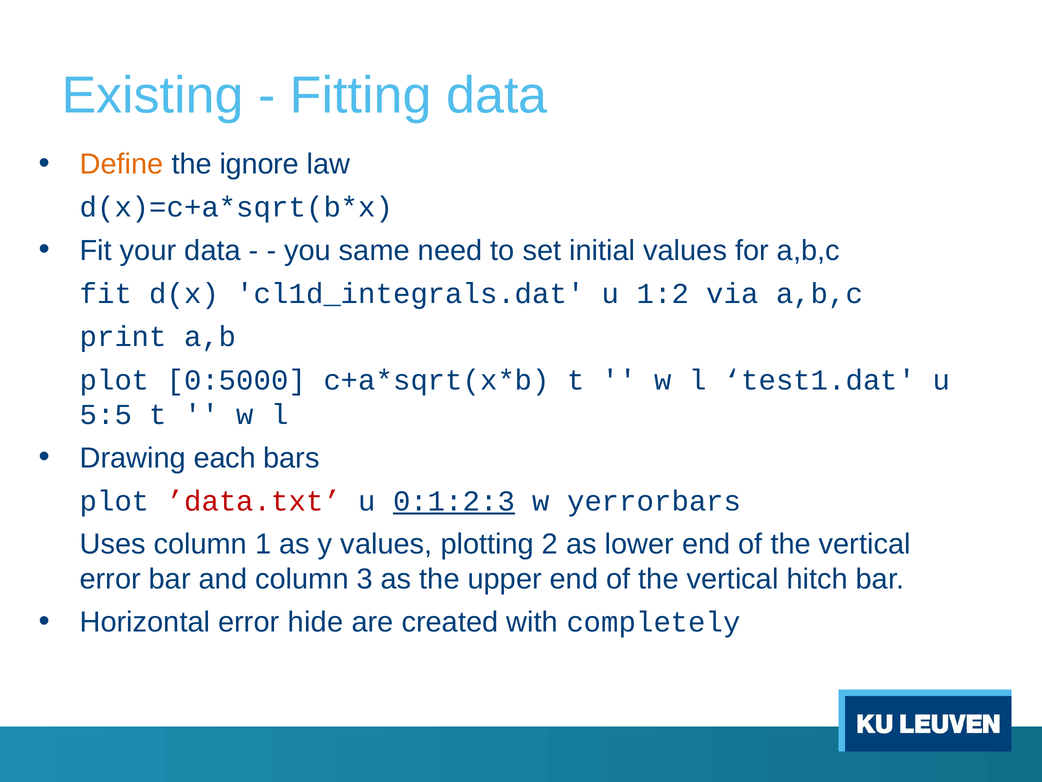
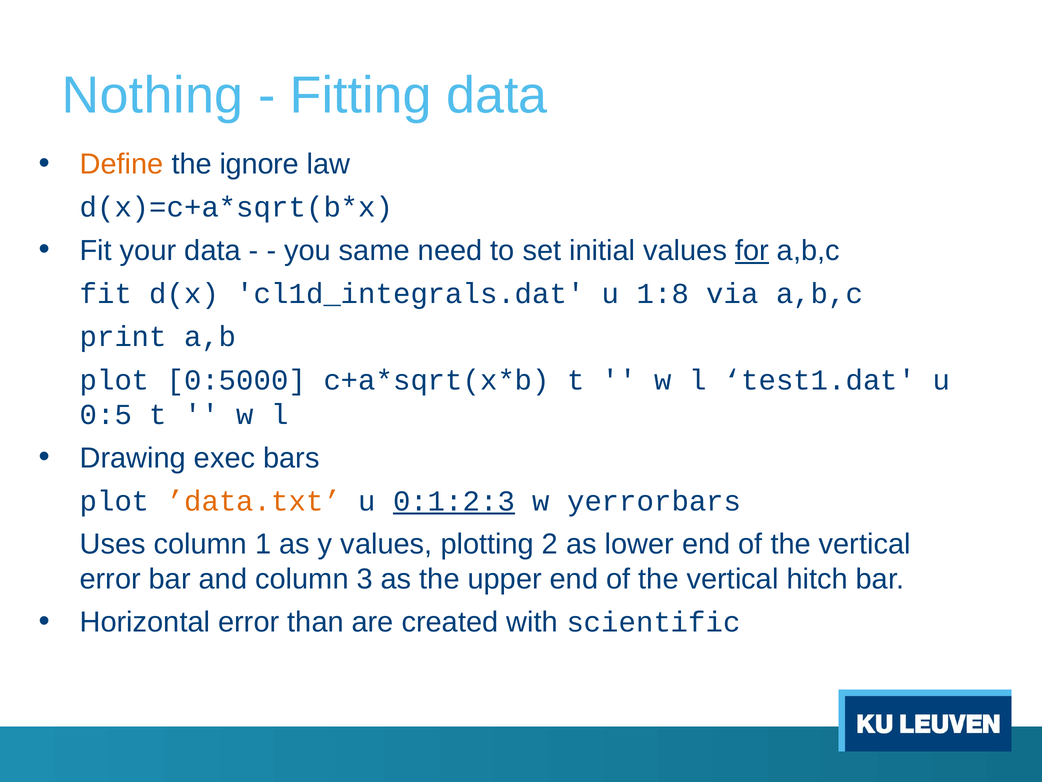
Existing: Existing -> Nothing (152, 95)
for underline: none -> present (752, 250)
1:2: 1:2 -> 1:8 (663, 293)
5:5: 5:5 -> 0:5 (106, 415)
each: each -> exec (225, 458)
’data.txt colour: red -> orange (254, 501)
hide: hide -> than (316, 622)
completely: completely -> scientific (654, 622)
